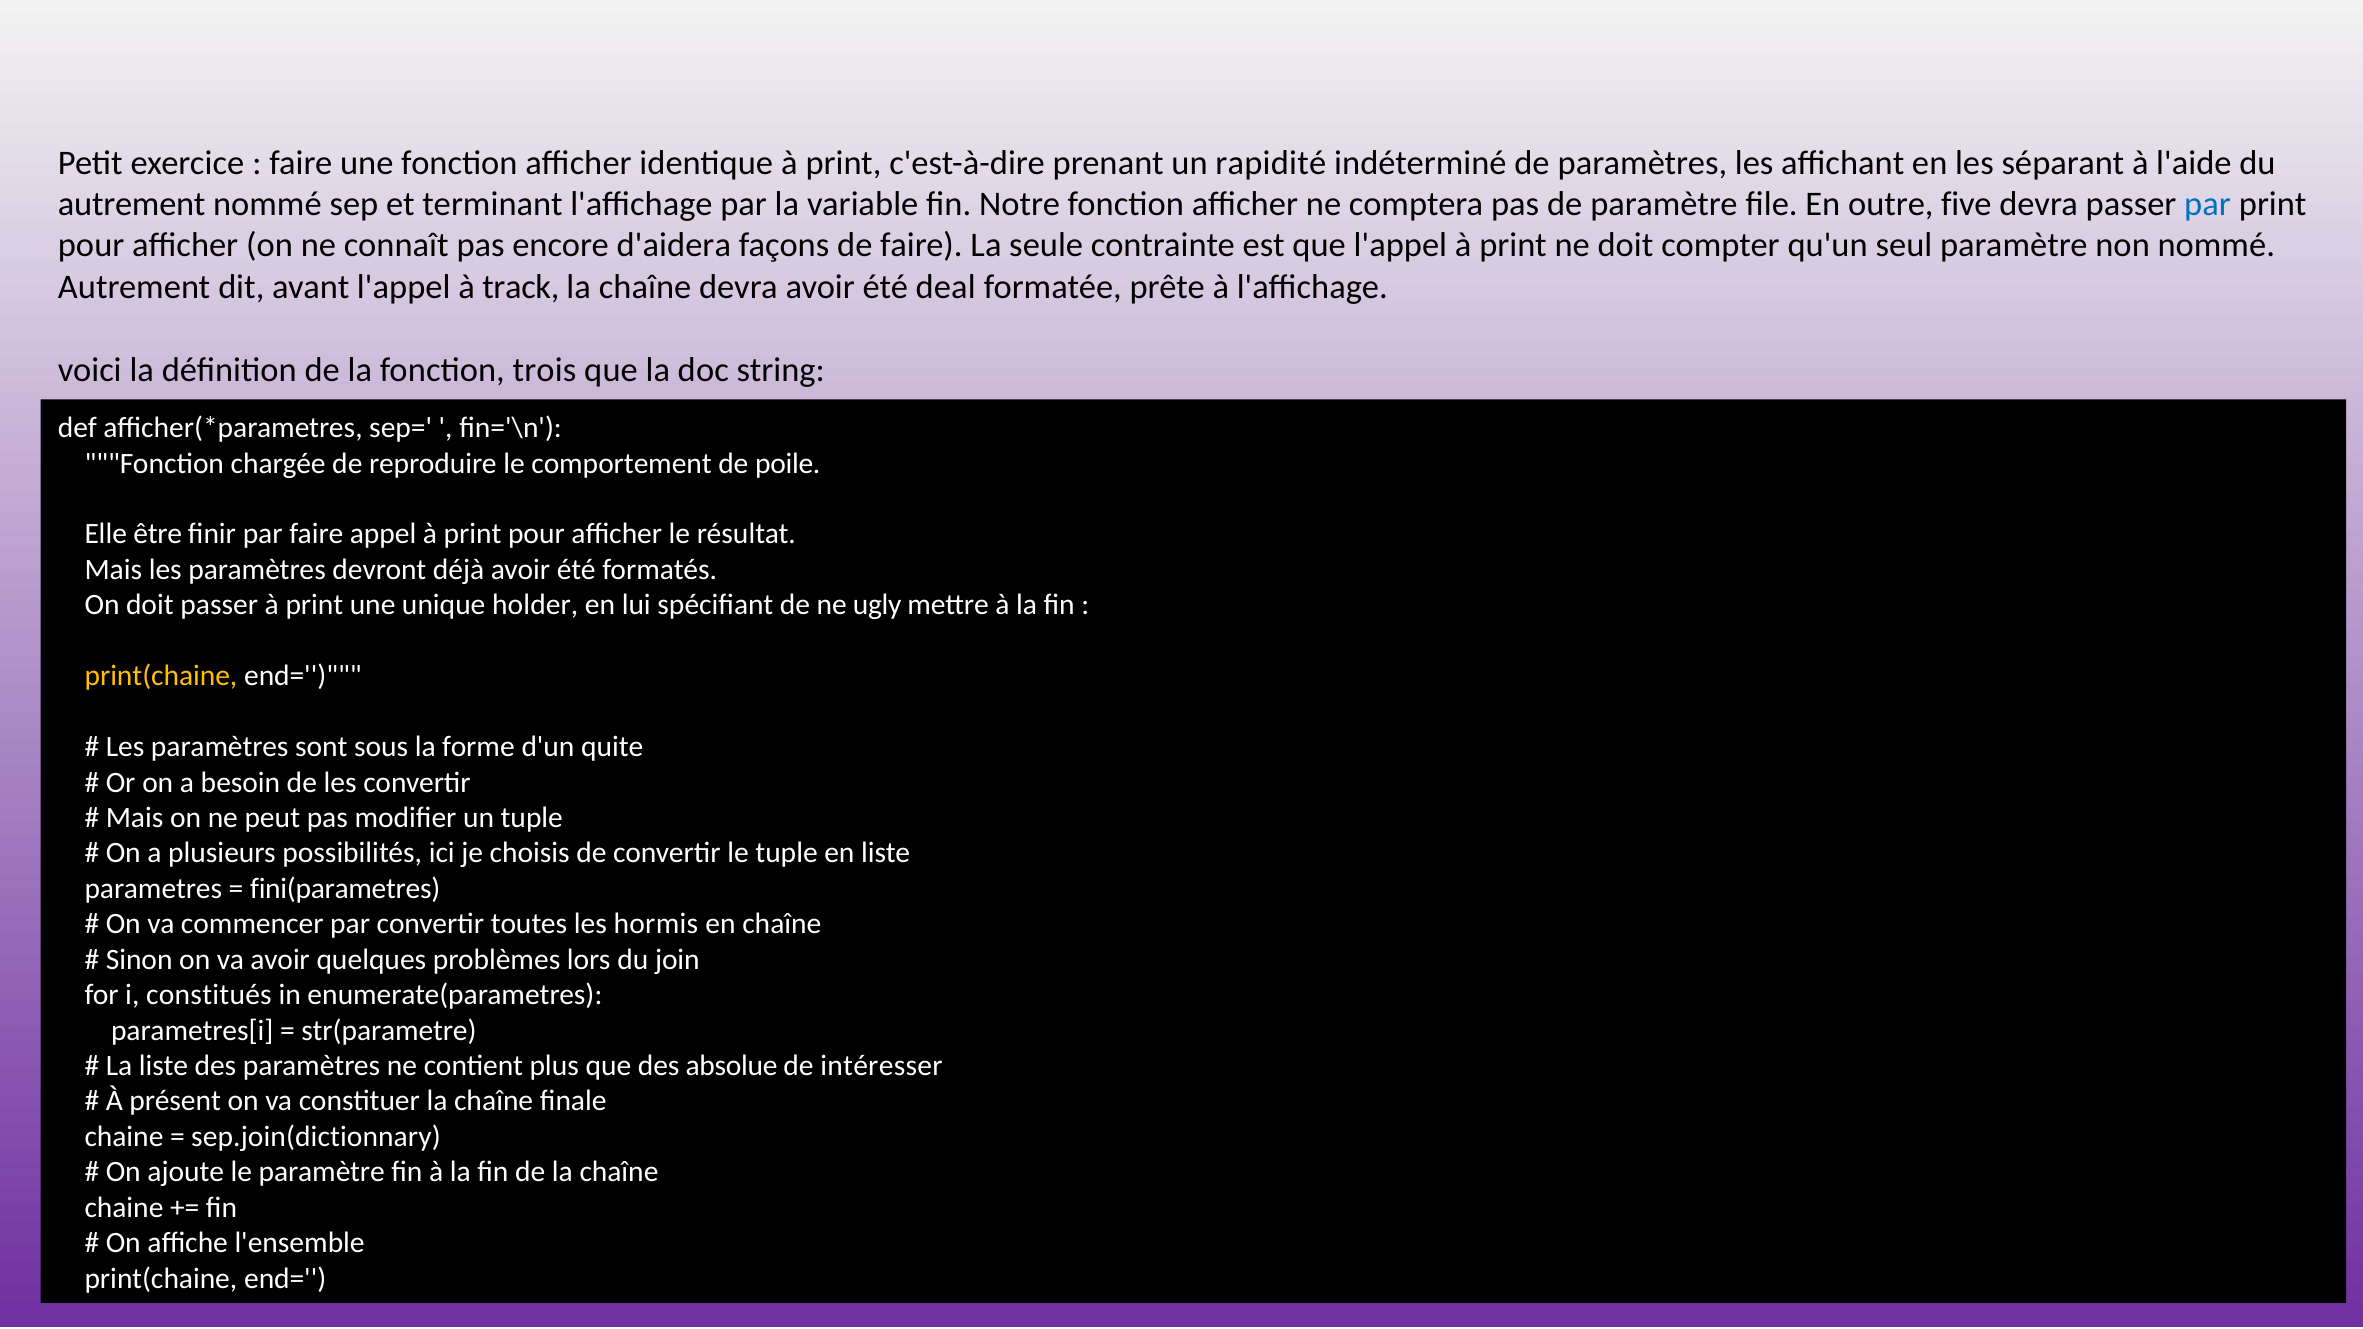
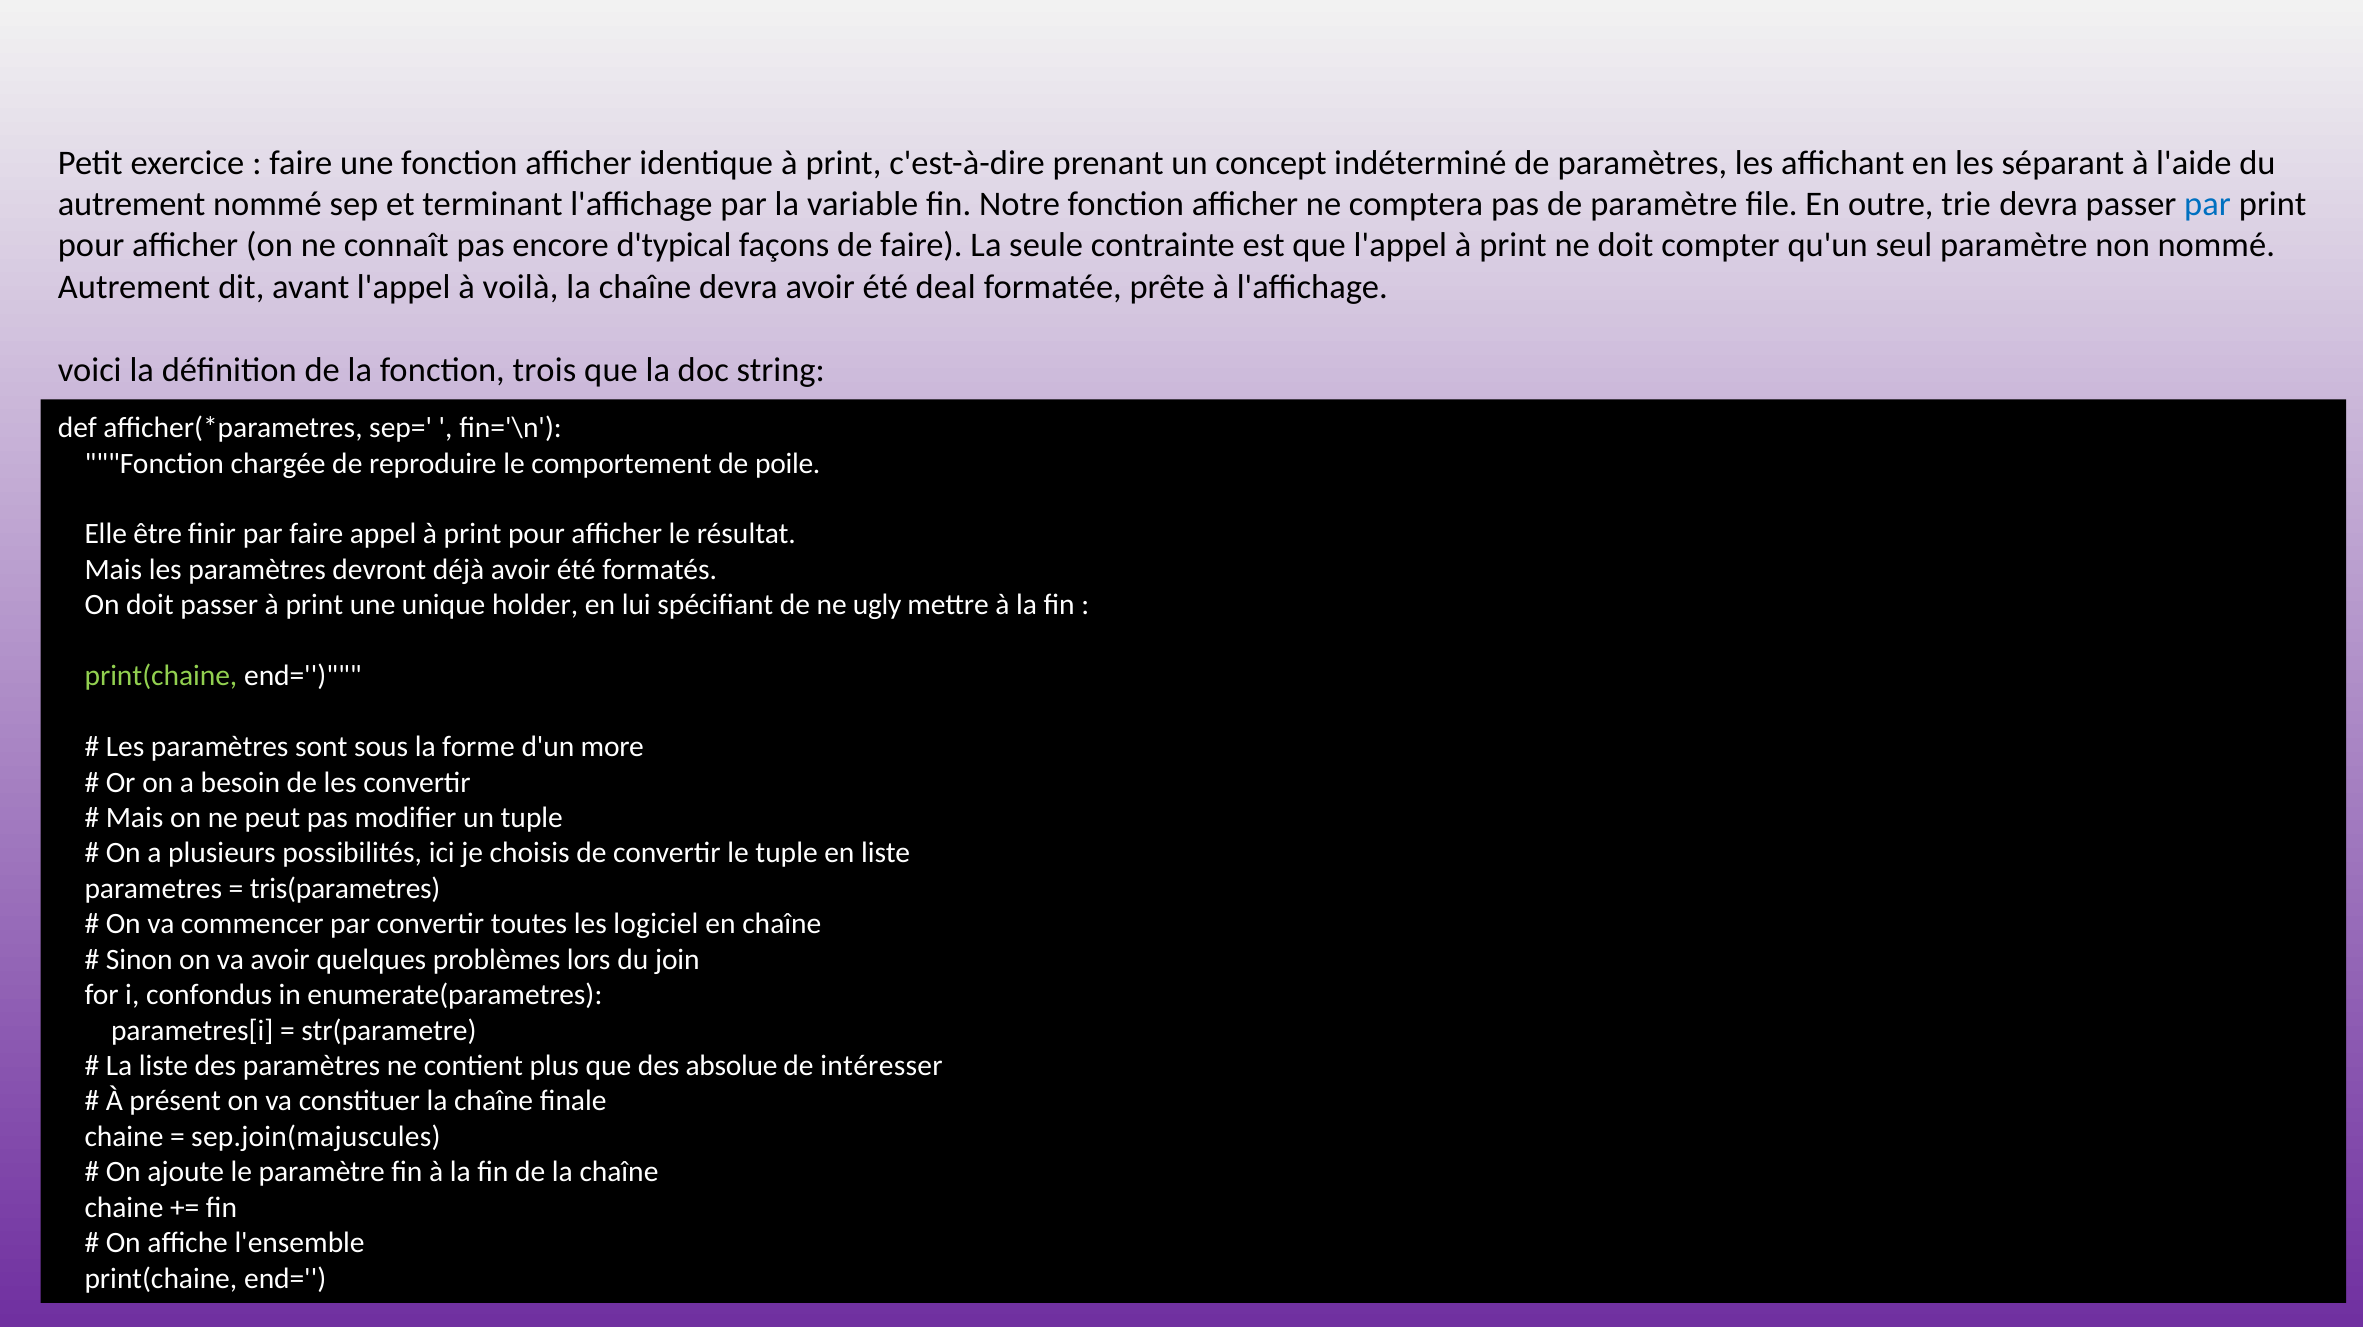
rapidité: rapidité -> concept (1271, 163)
five: five -> trie (1966, 204)
d'aidera: d'aidera -> d'typical (674, 246)
track: track -> voilà (521, 287)
print(chaine colour: yellow -> light green (161, 676)
quite: quite -> more (612, 747)
fini(parametres: fini(parametres -> tris(parametres (345, 889)
hormis: hormis -> logiciel (656, 924)
constitués: constitués -> confondus (209, 995)
sep.join(dictionnary: sep.join(dictionnary -> sep.join(majuscules (316, 1137)
